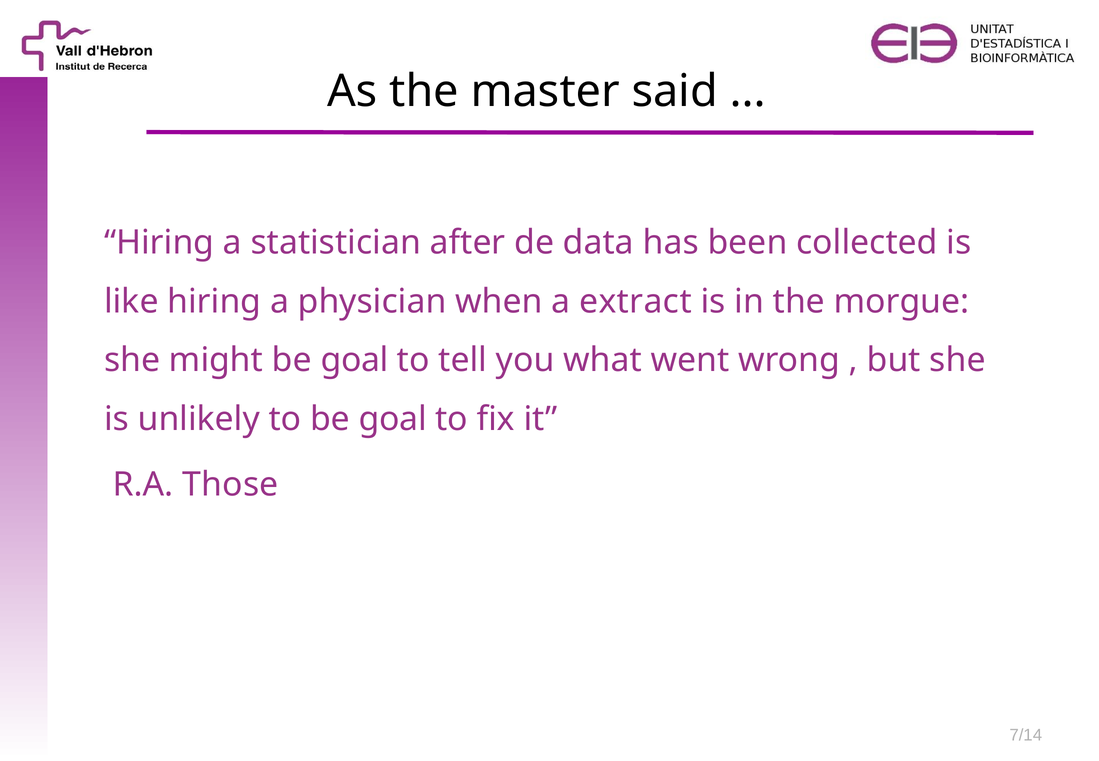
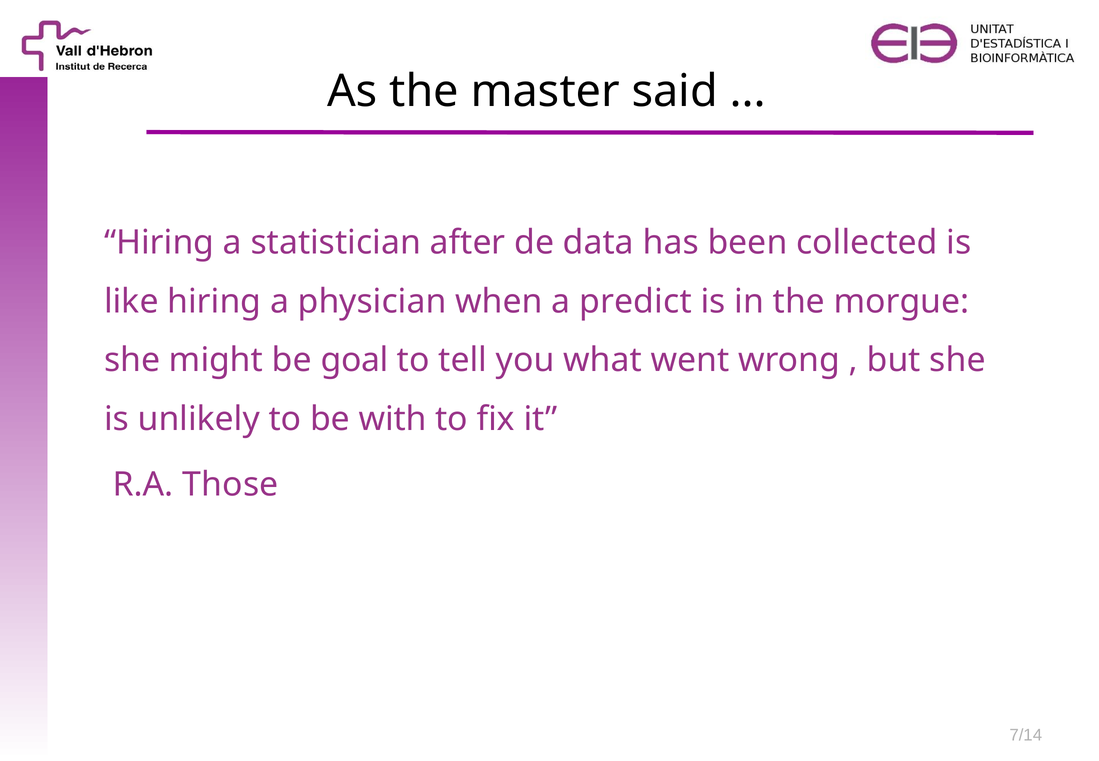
extract: extract -> predict (636, 301)
to be goal: goal -> with (393, 419)
